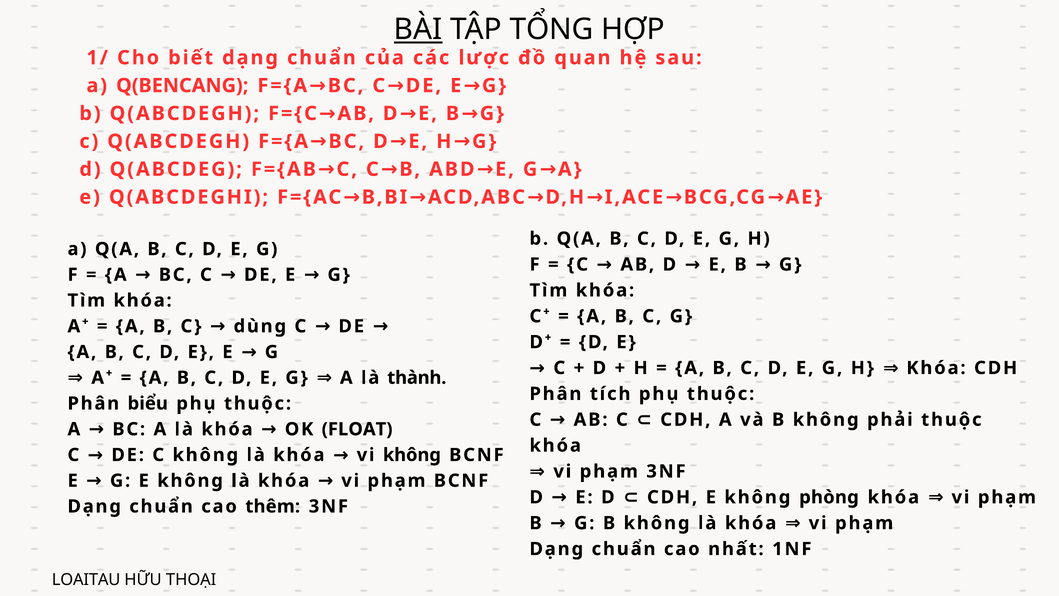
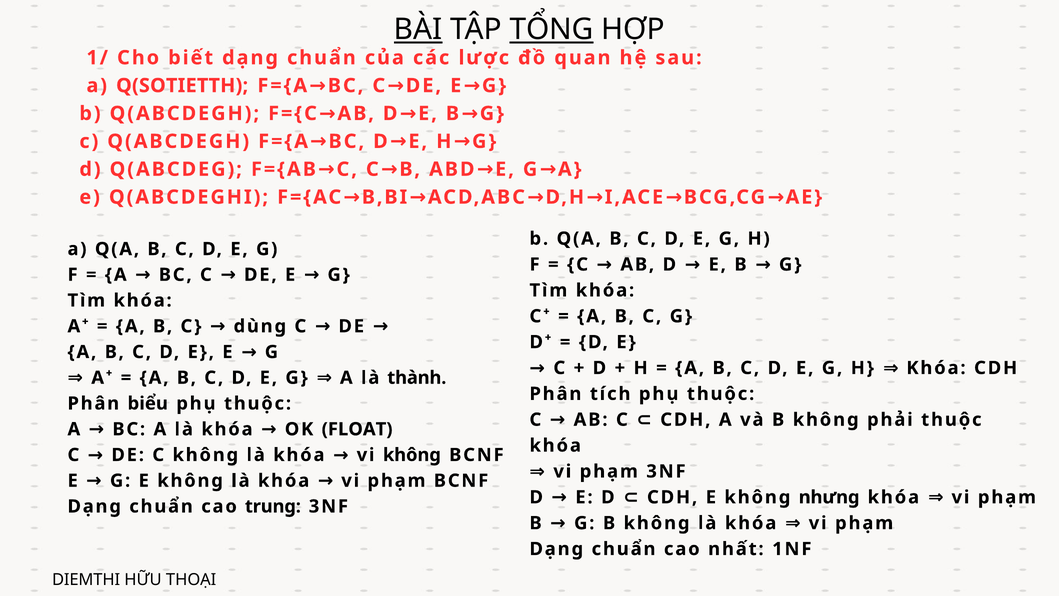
TỔNG underline: none -> present (552, 30)
Q(BENCANG: Q(BENCANG -> Q(SOTIETTH (182, 86)
phòng: phòng -> nhưng (829, 497)
thêm: thêm -> trung (273, 506)
LOAITAU: LOAITAU -> DIEMTHI (86, 580)
